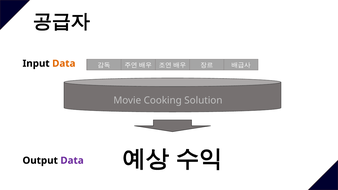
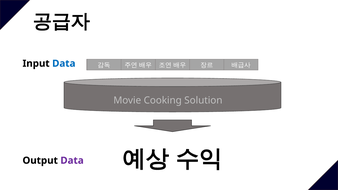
Data colour: orange -> blue (64, 64)
